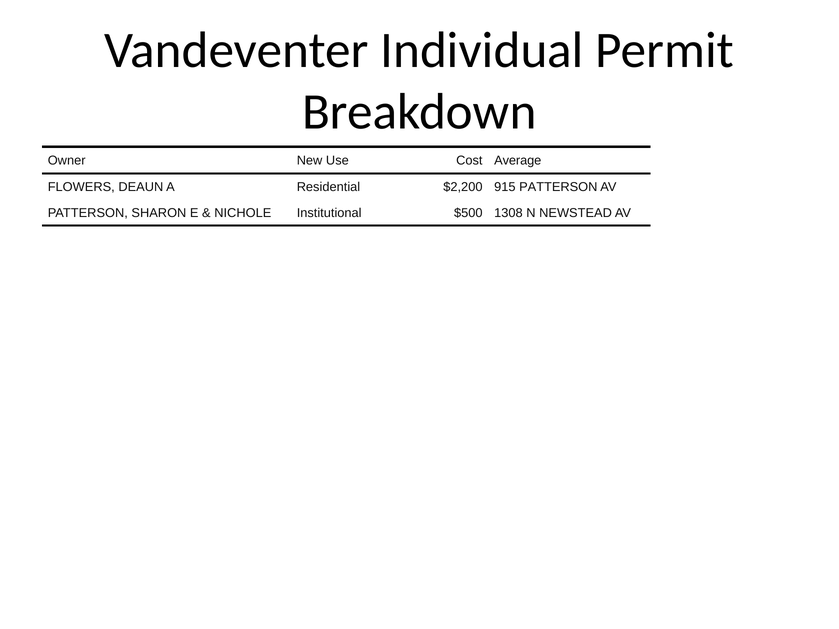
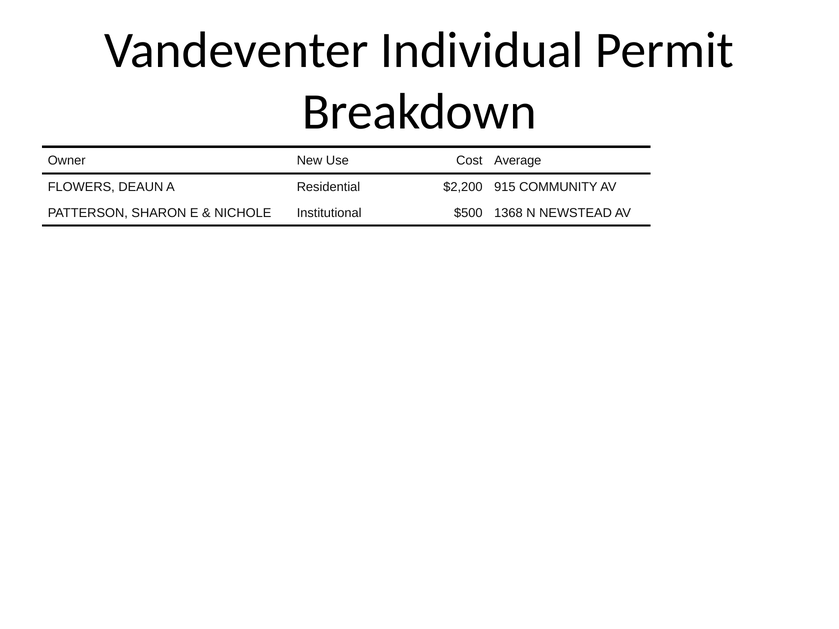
915 PATTERSON: PATTERSON -> COMMUNITY (558, 187)
1308: 1308 -> 1368 (508, 213)
